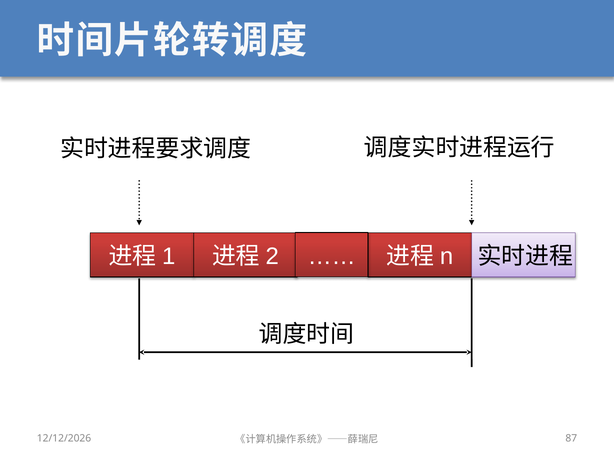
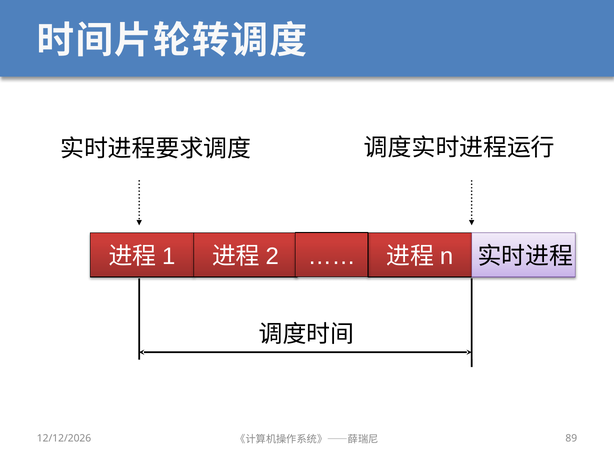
87: 87 -> 89 (571, 439)
